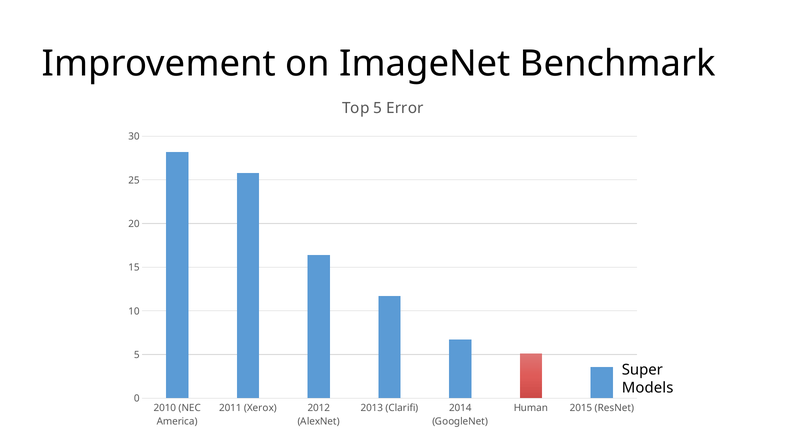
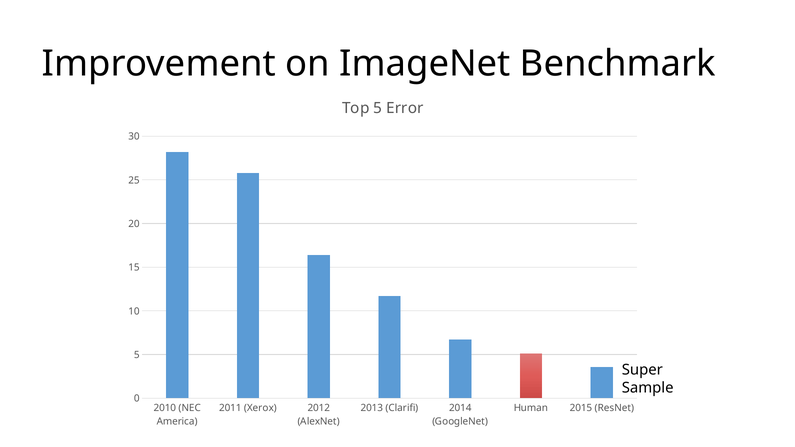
Models: Models -> Sample (648, 388)
